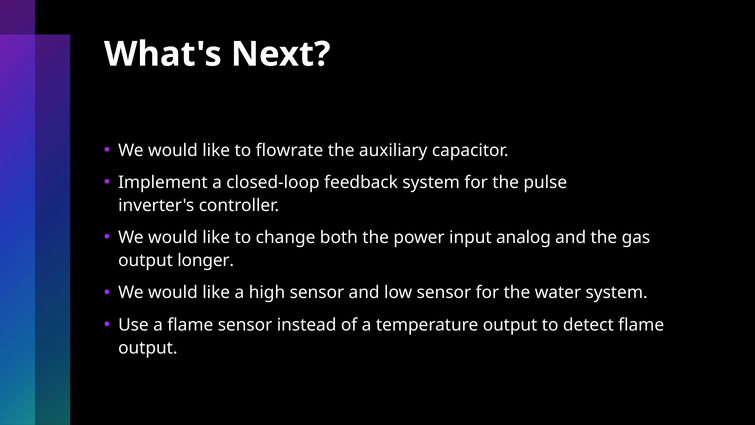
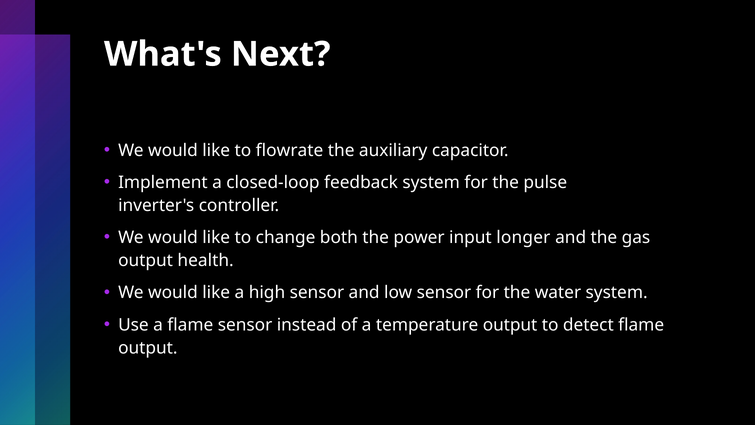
analog: analog -> longer (523, 238)
longer: longer -> health (206, 260)
